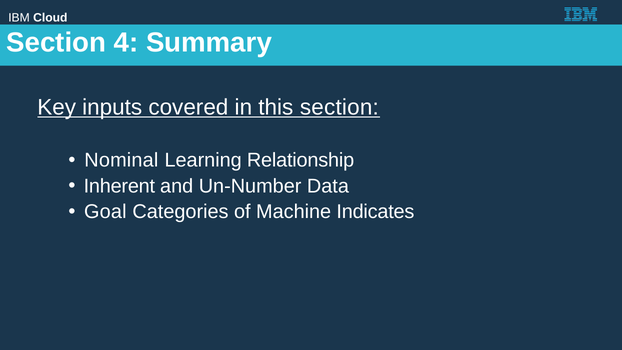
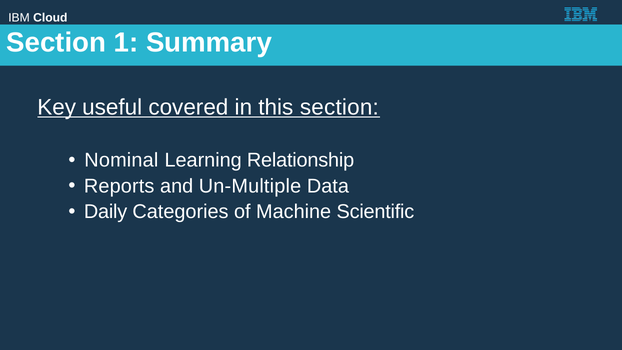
4: 4 -> 1 (126, 42)
inputs: inputs -> useful (112, 107)
Inherent: Inherent -> Reports (119, 186)
Un-Number: Un-Number -> Un-Multiple (250, 186)
Goal: Goal -> Daily (106, 212)
Indicates: Indicates -> Scientific (375, 212)
